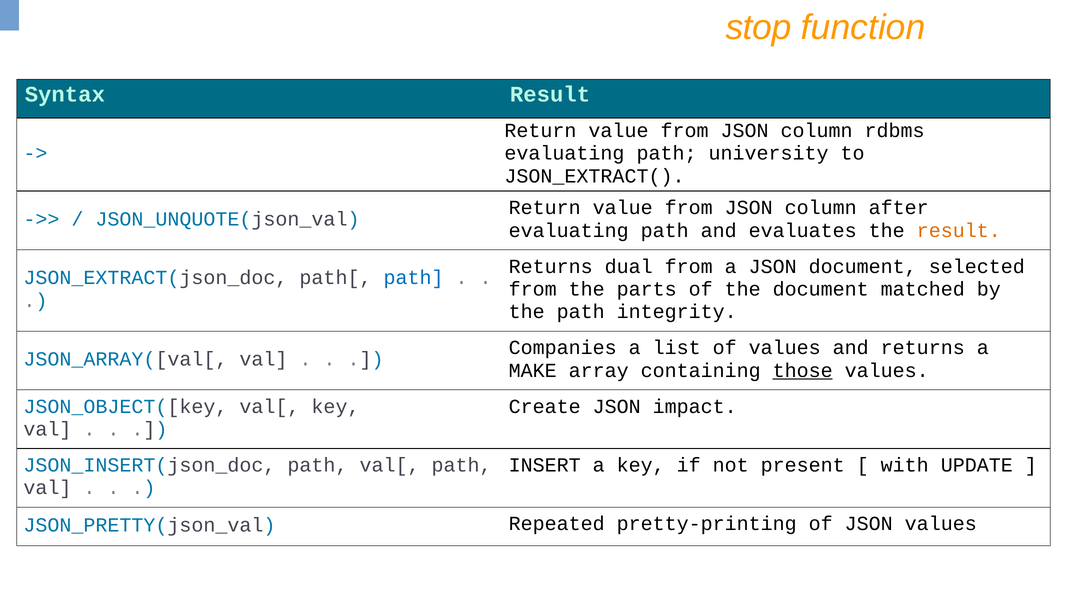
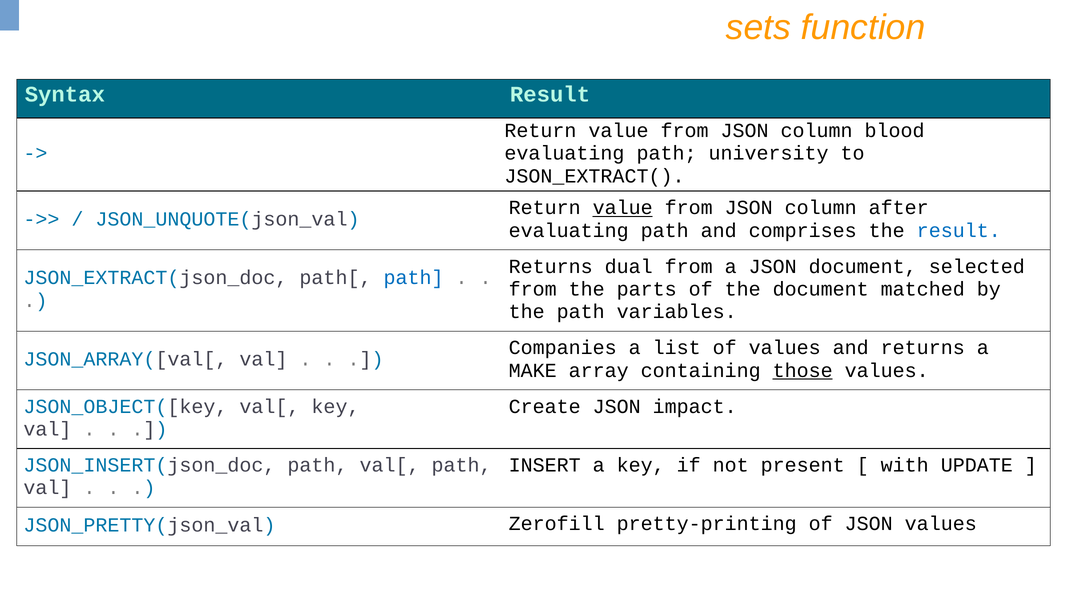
stop: stop -> sets (758, 28)
rdbms: rdbms -> blood (895, 131)
value underline: none -> present (623, 208)
evaluates: evaluates -> comprises (803, 231)
result colour: orange -> blue (959, 231)
integrity: integrity -> variables (677, 312)
Repeated: Repeated -> Zerofill (557, 524)
